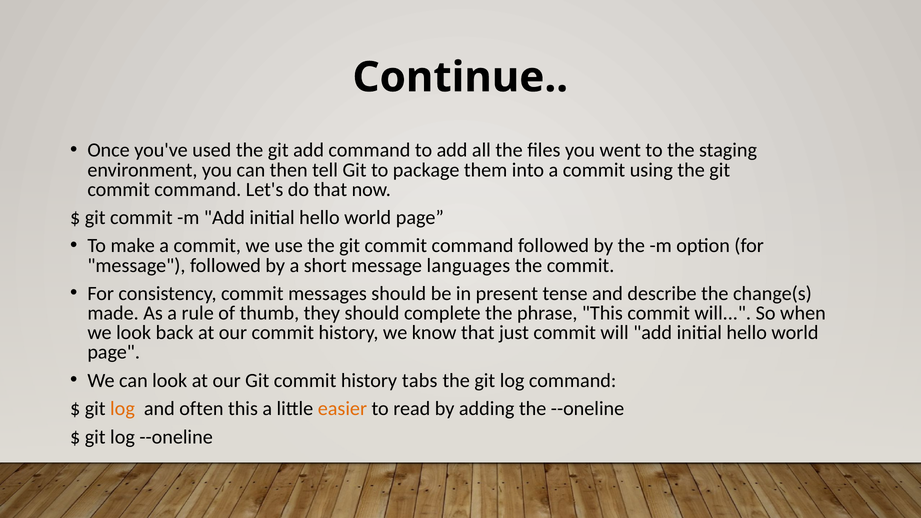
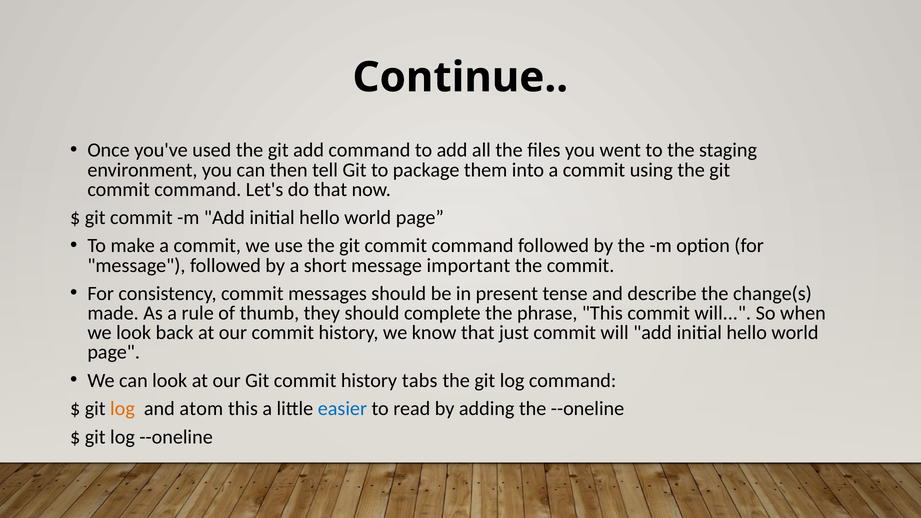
languages: languages -> important (468, 265)
often: often -> atom (201, 409)
easier colour: orange -> blue (342, 409)
